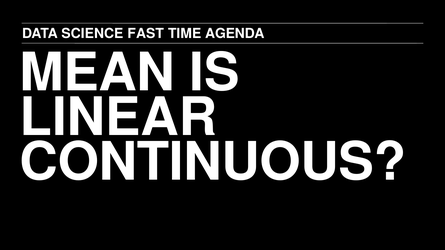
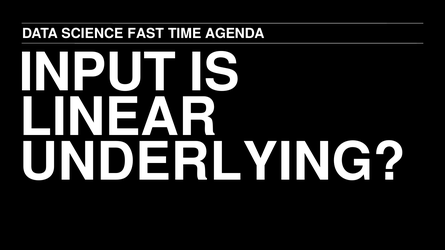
MEAN: MEAN -> INPUT (97, 73)
CONTINUOUS: CONTINUOUS -> UNDERLYING (213, 162)
